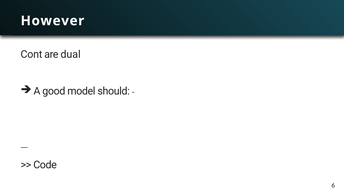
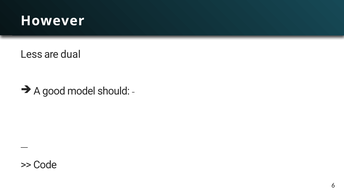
Cont: Cont -> Less (31, 54)
